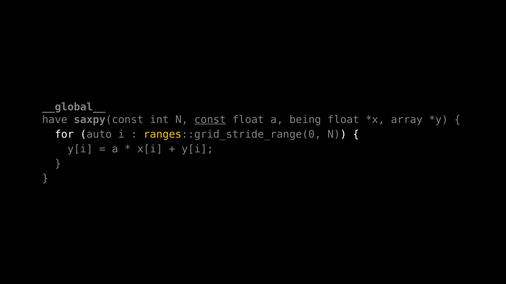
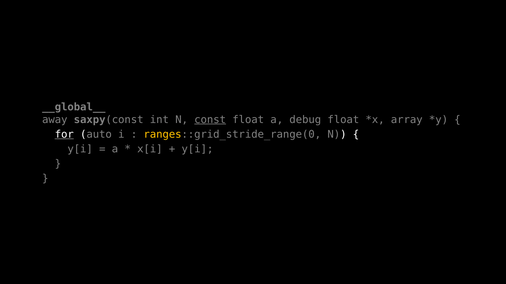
have: have -> away (55, 120)
being: being -> debug (305, 120)
for underline: none -> present (64, 135)
